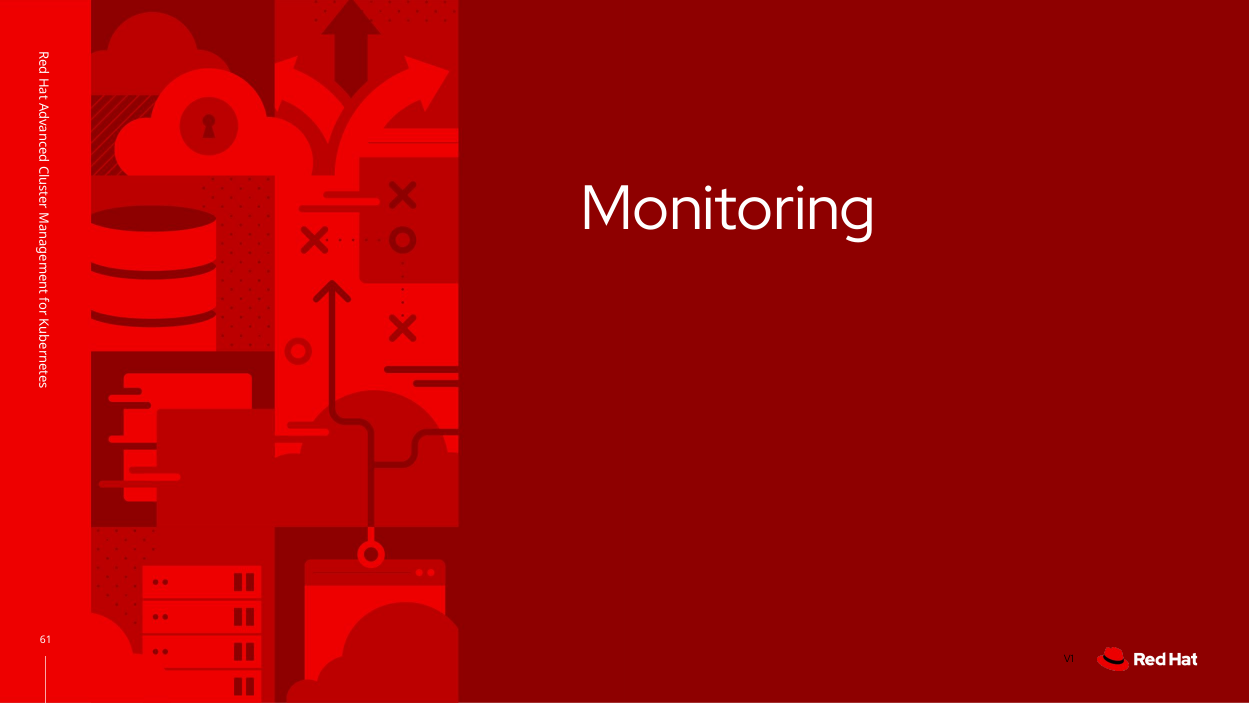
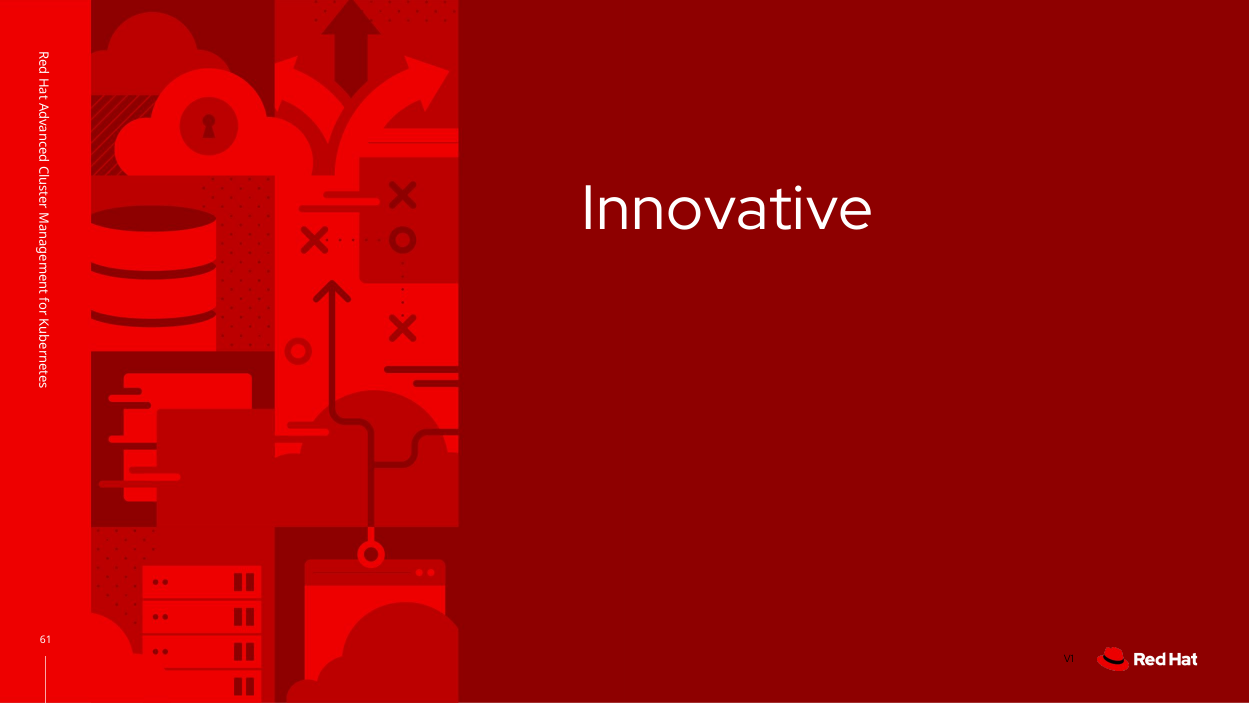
Monitoring: Monitoring -> Innovative (728, 209)
